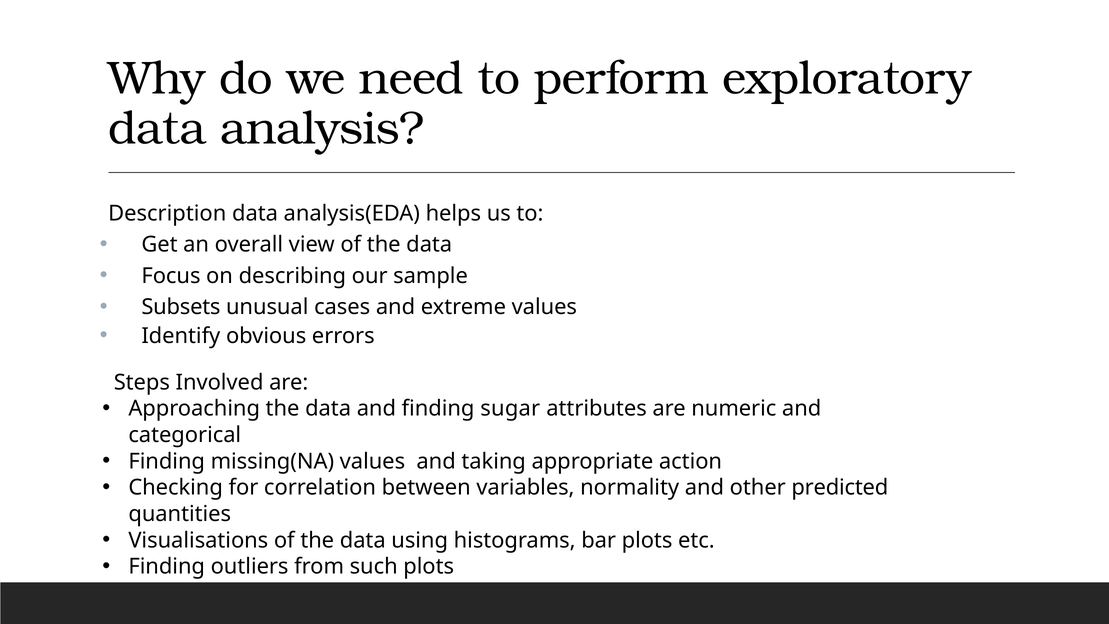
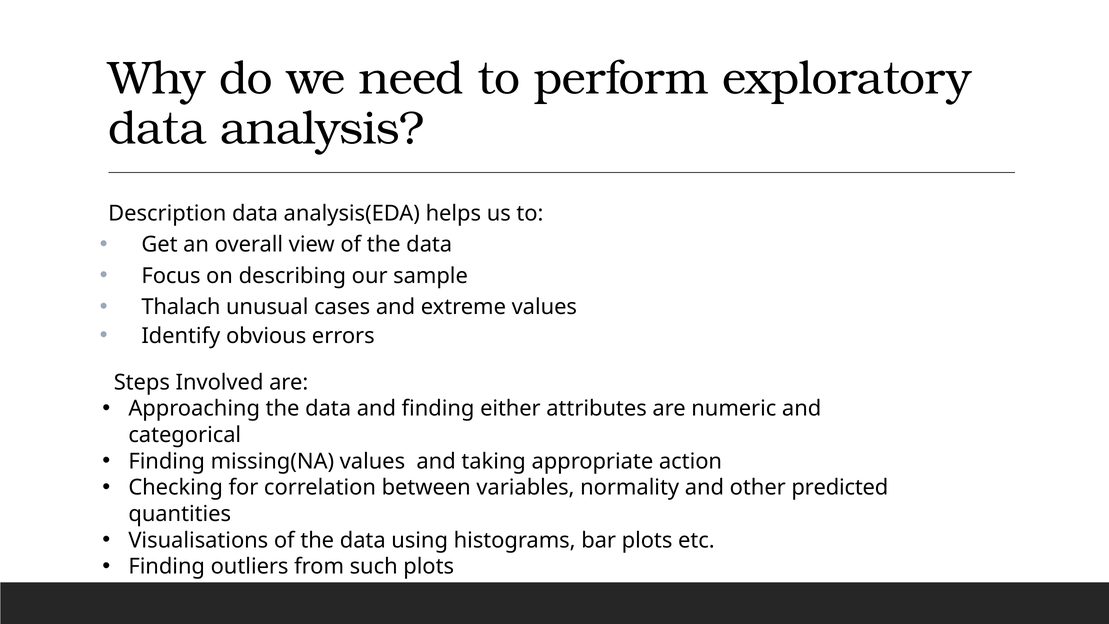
Subsets: Subsets -> Thalach (181, 307)
sugar: sugar -> either (510, 409)
